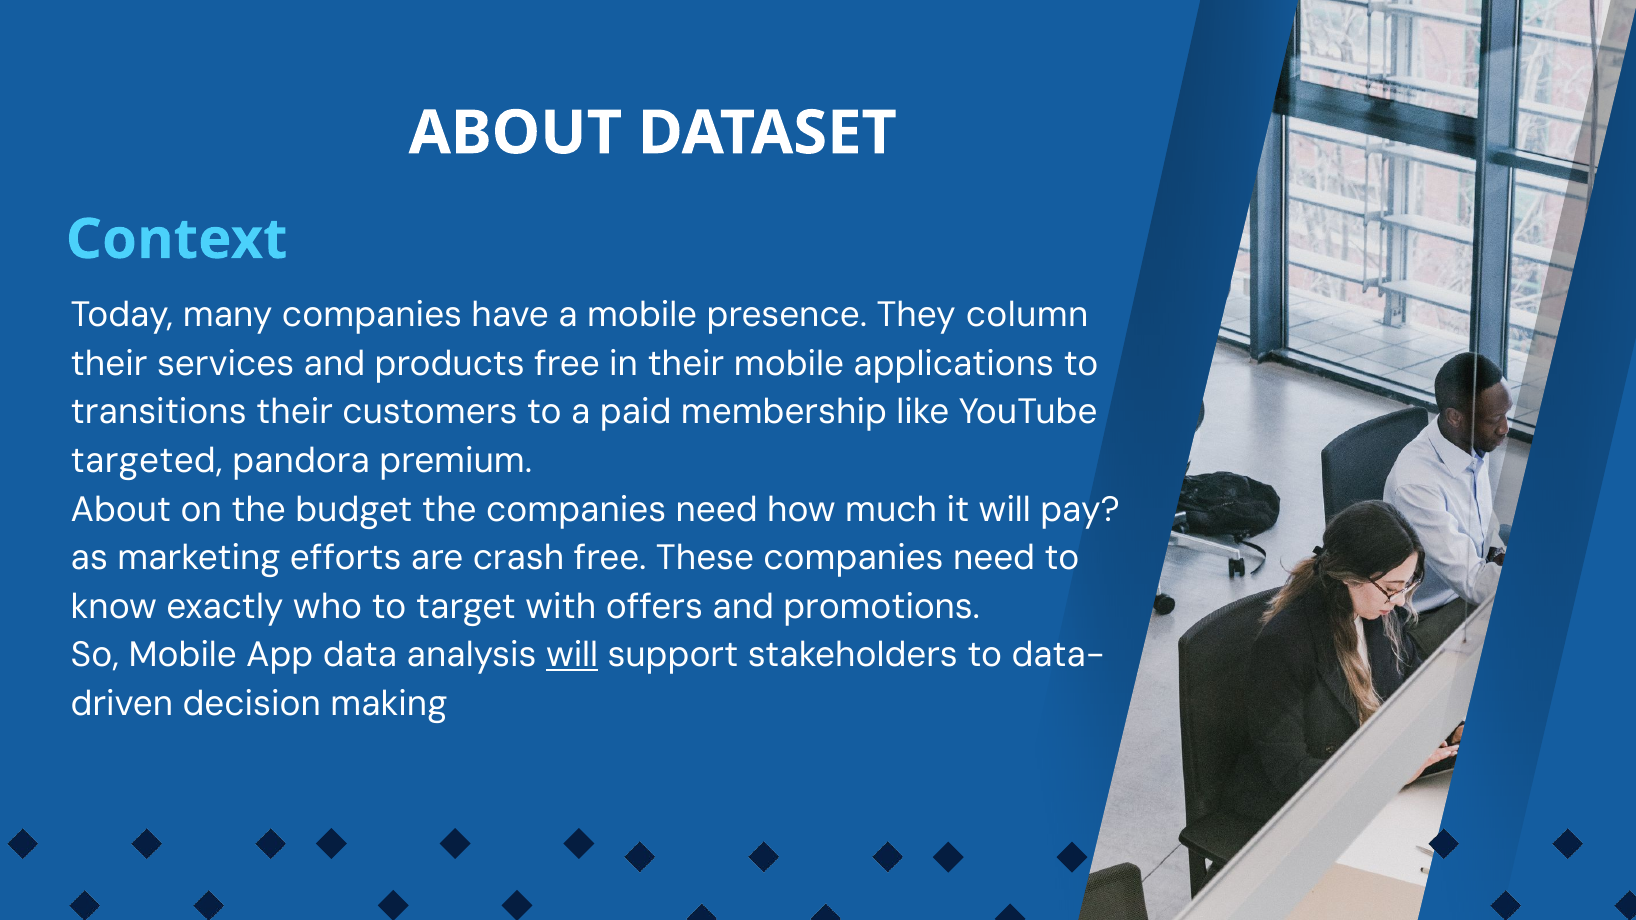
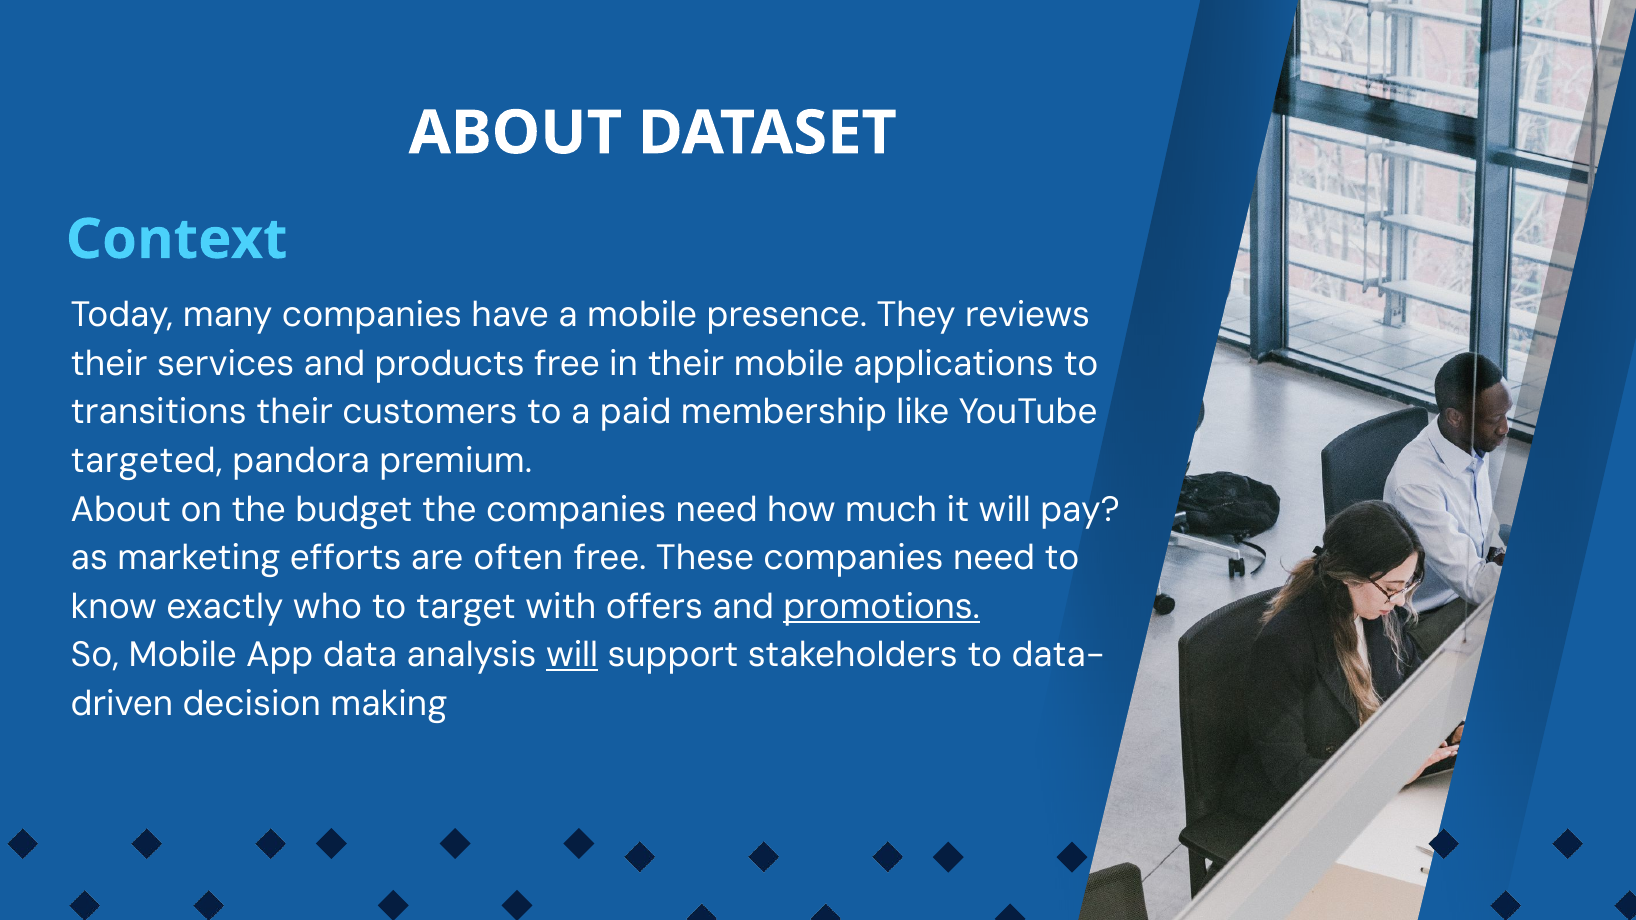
column: column -> reviews (1028, 315)
crash: crash -> often (518, 558)
promotions underline: none -> present (882, 607)
